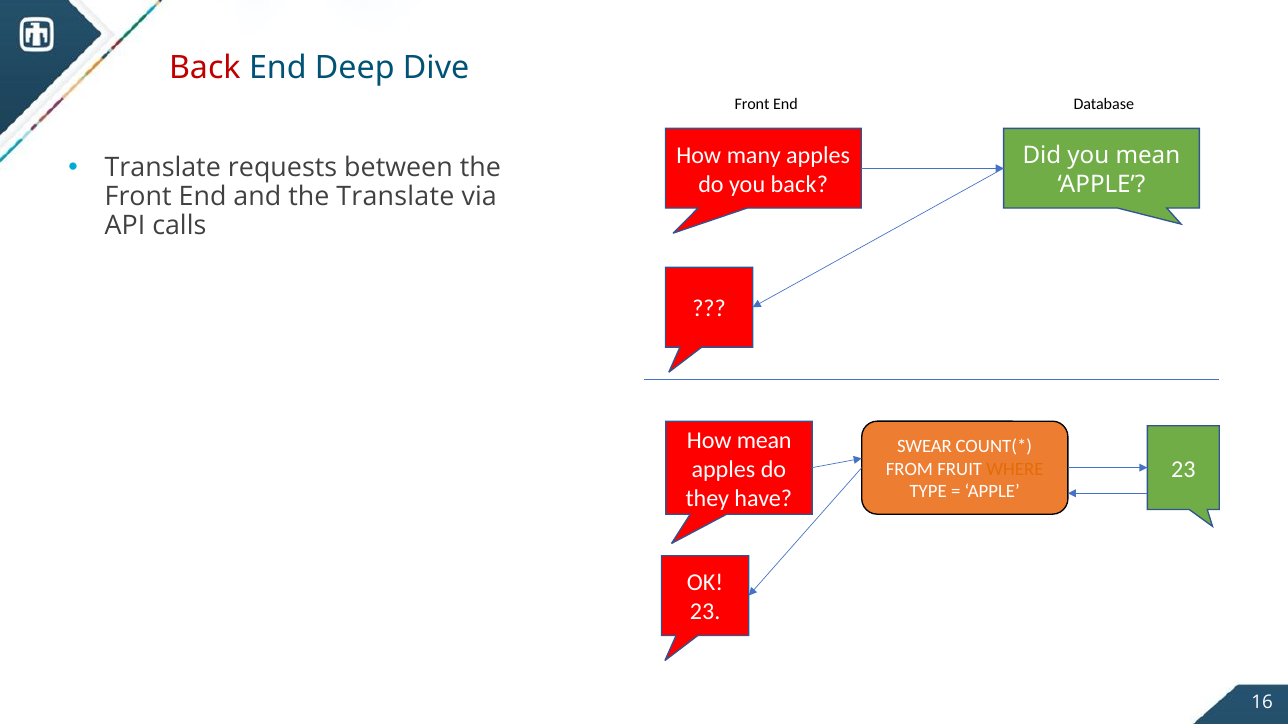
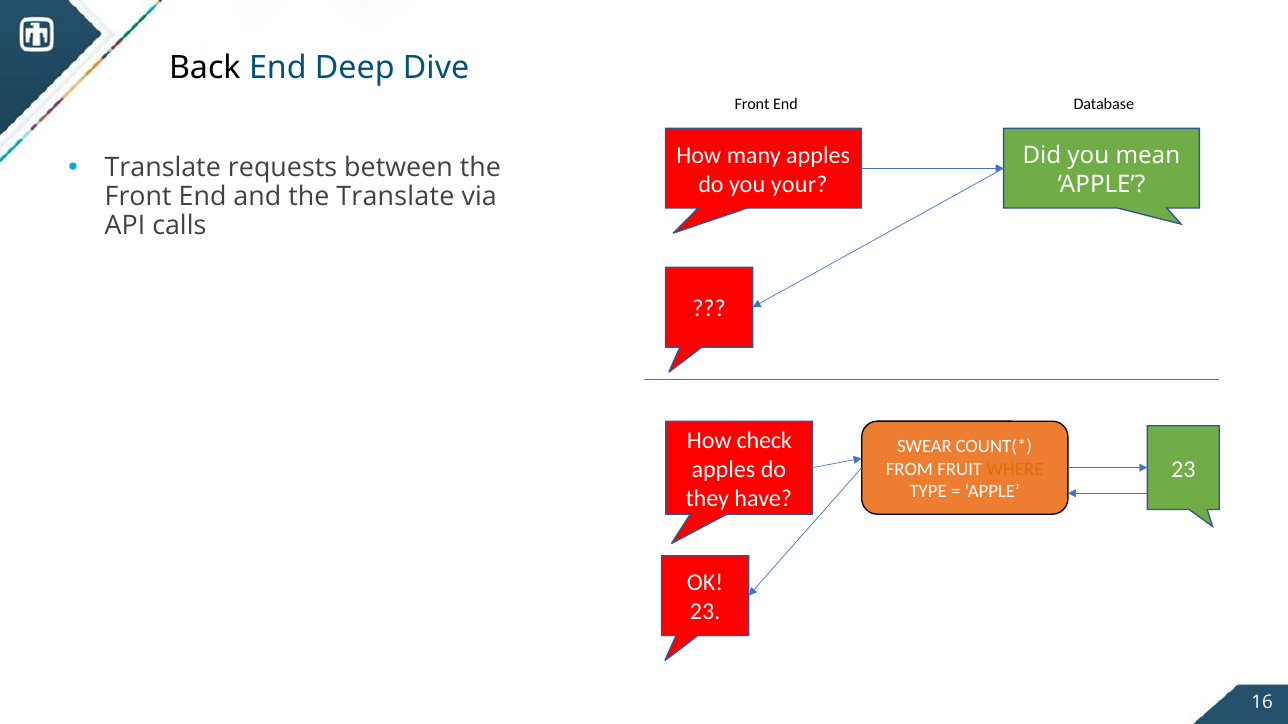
Back colour: red -> black (205, 68)
you back: back -> your (799, 185)
How mean: mean -> check (764, 441)
